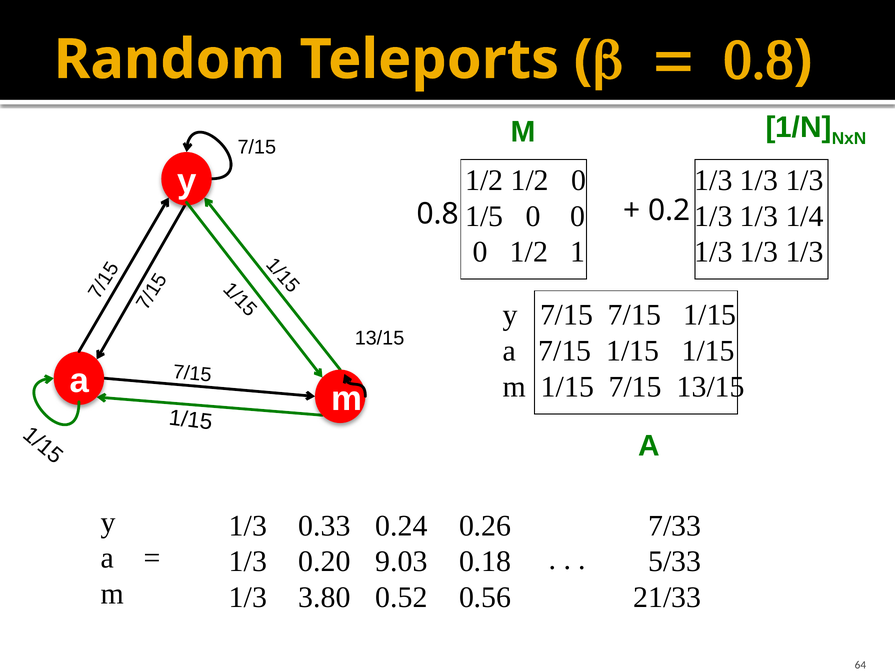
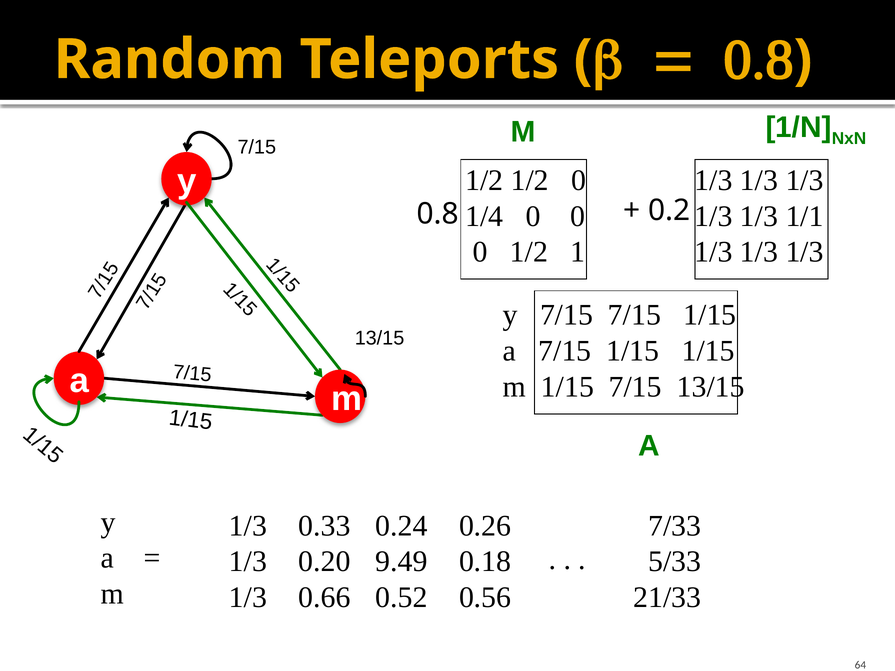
1/5: 1/5 -> 1/4 (484, 216)
1/4: 1/4 -> 1/1 (805, 216)
9.03: 9.03 -> 9.49 (401, 562)
3.80: 3.80 -> 0.66 (324, 598)
